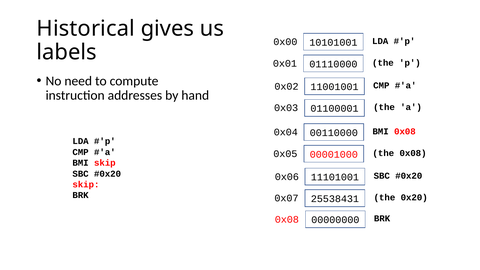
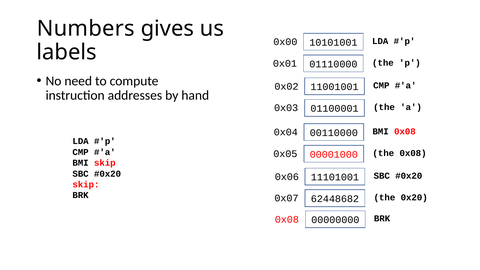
Historical: Historical -> Numbers (86, 28)
25538431: 25538431 -> 62448682 (335, 199)
